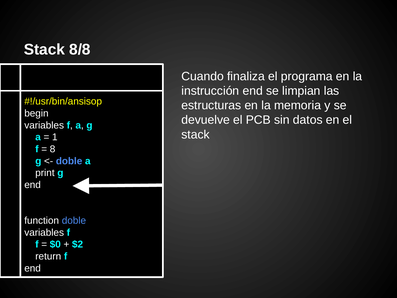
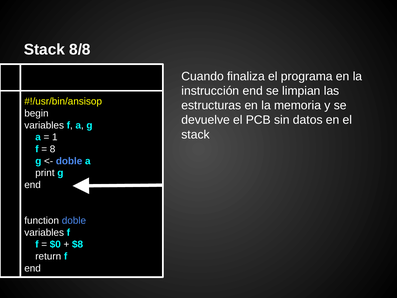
$2: $2 -> $8 (78, 244)
